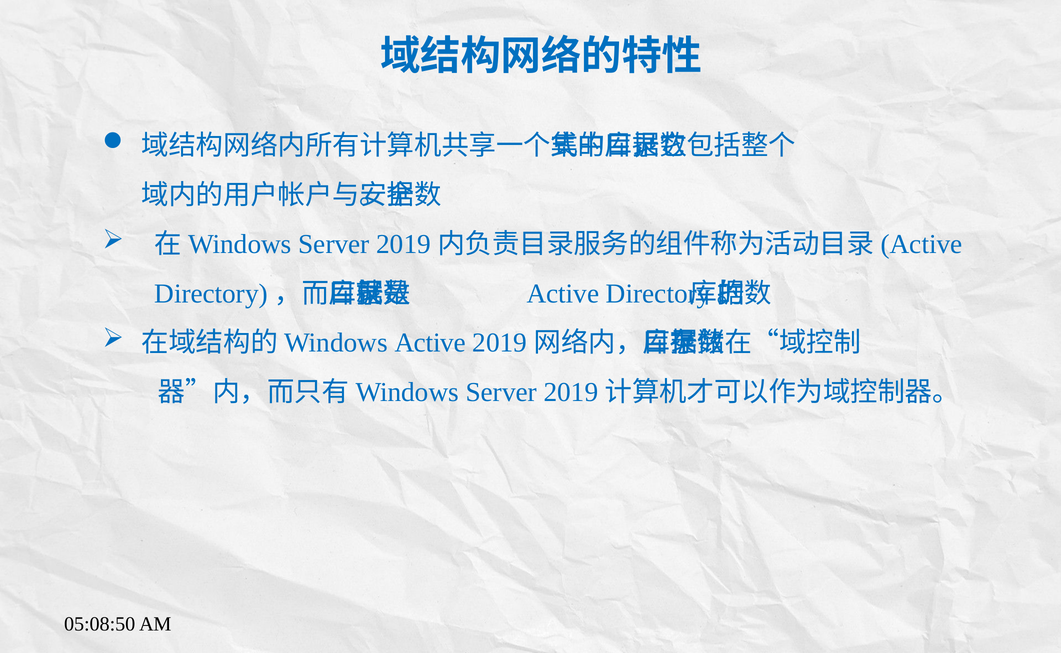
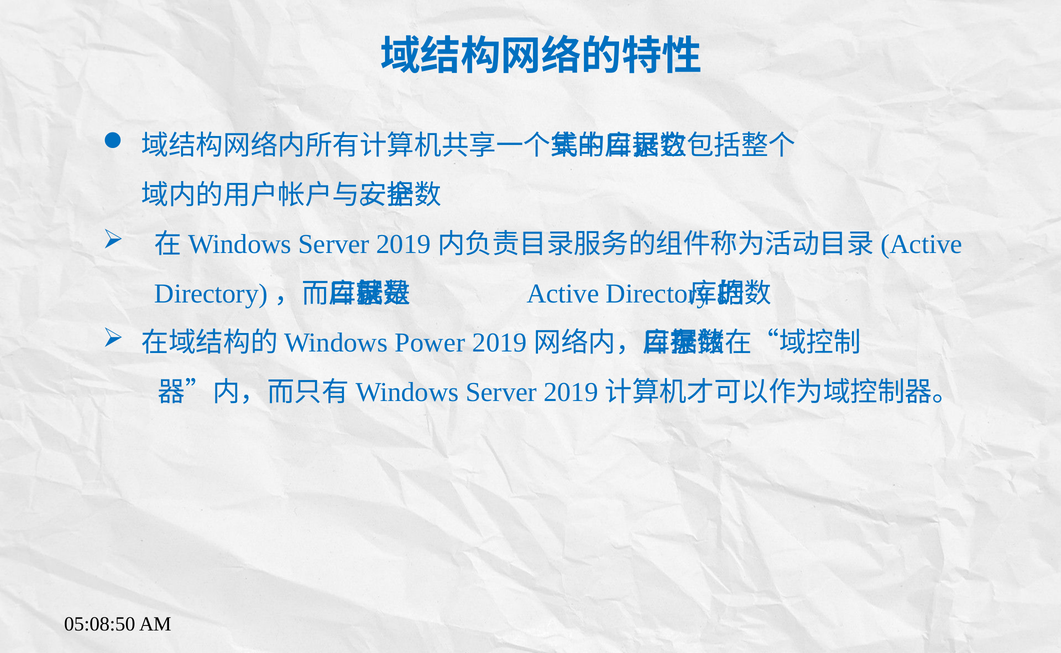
Active: Active -> Power (430, 343)
